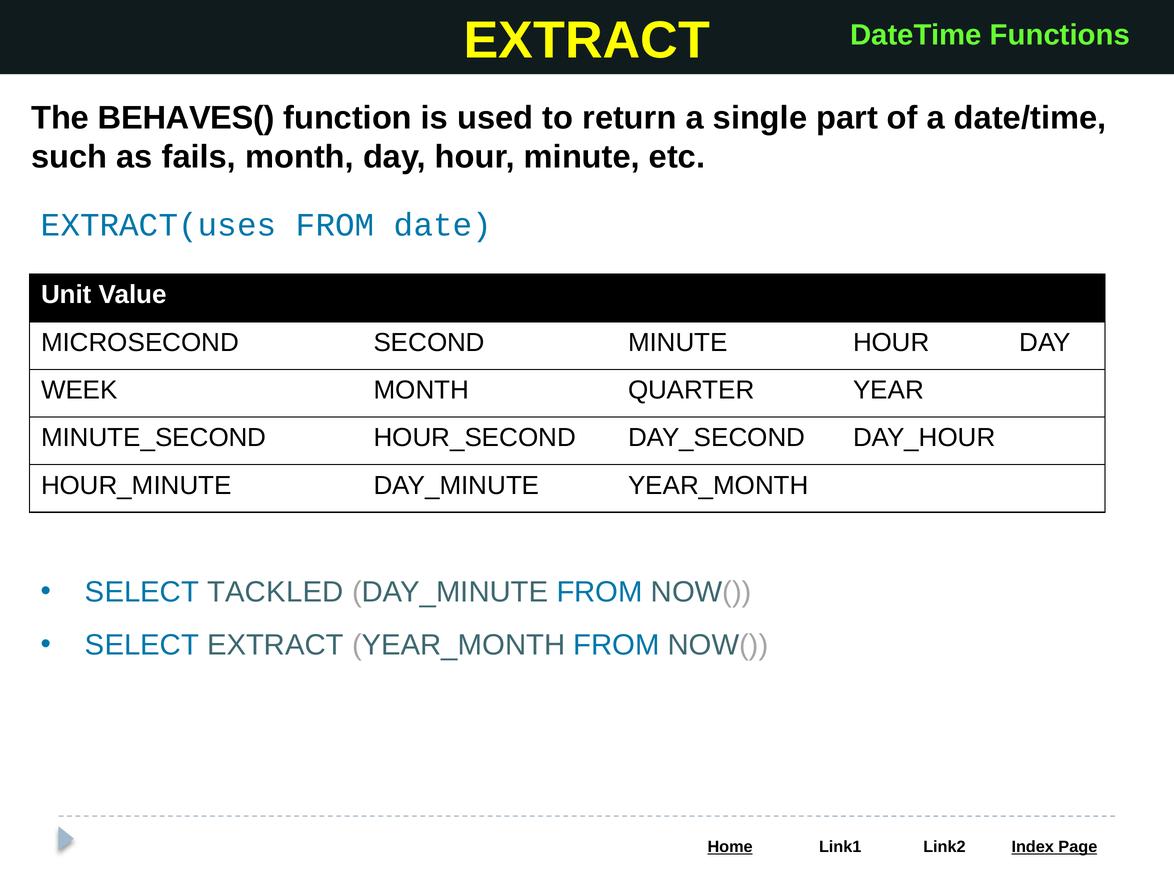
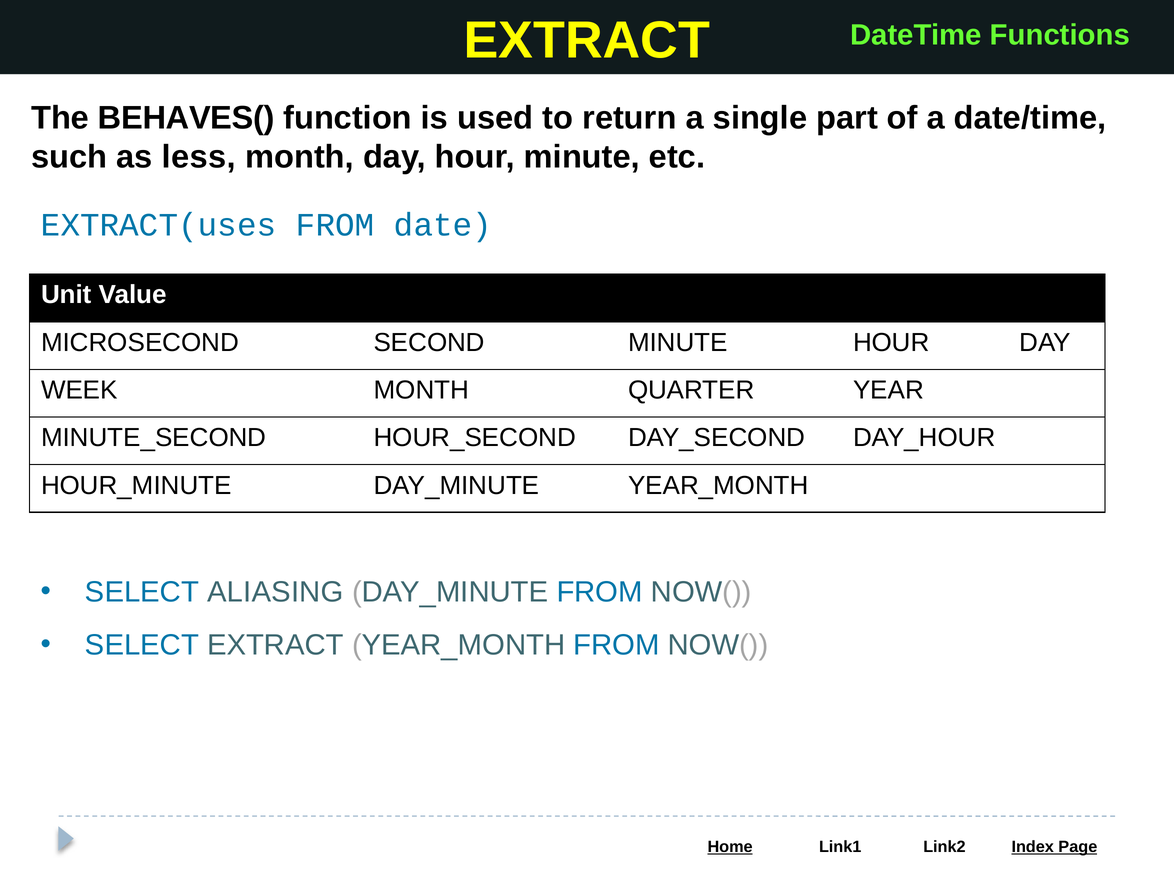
fails: fails -> less (199, 157)
TACKLED: TACKLED -> ALIASING (275, 592)
